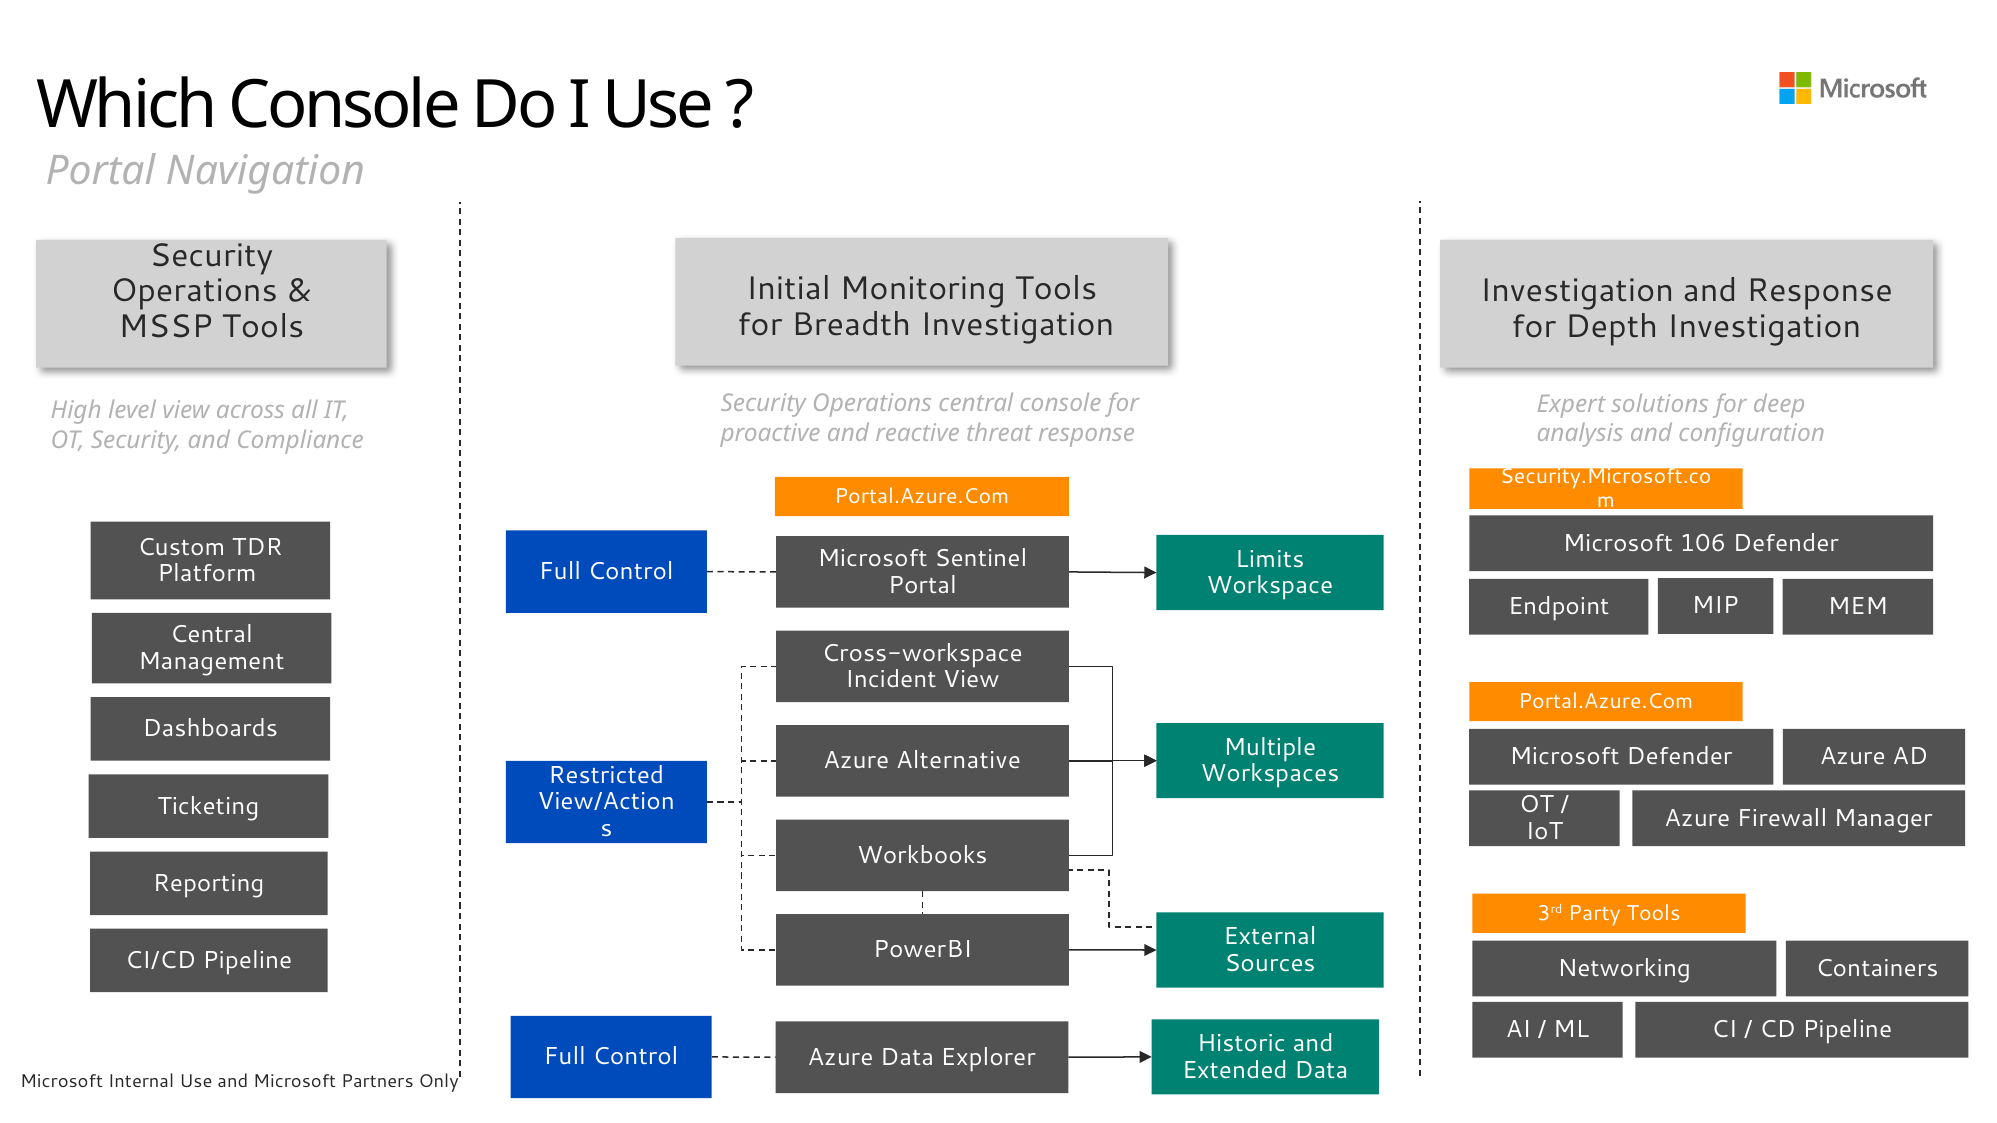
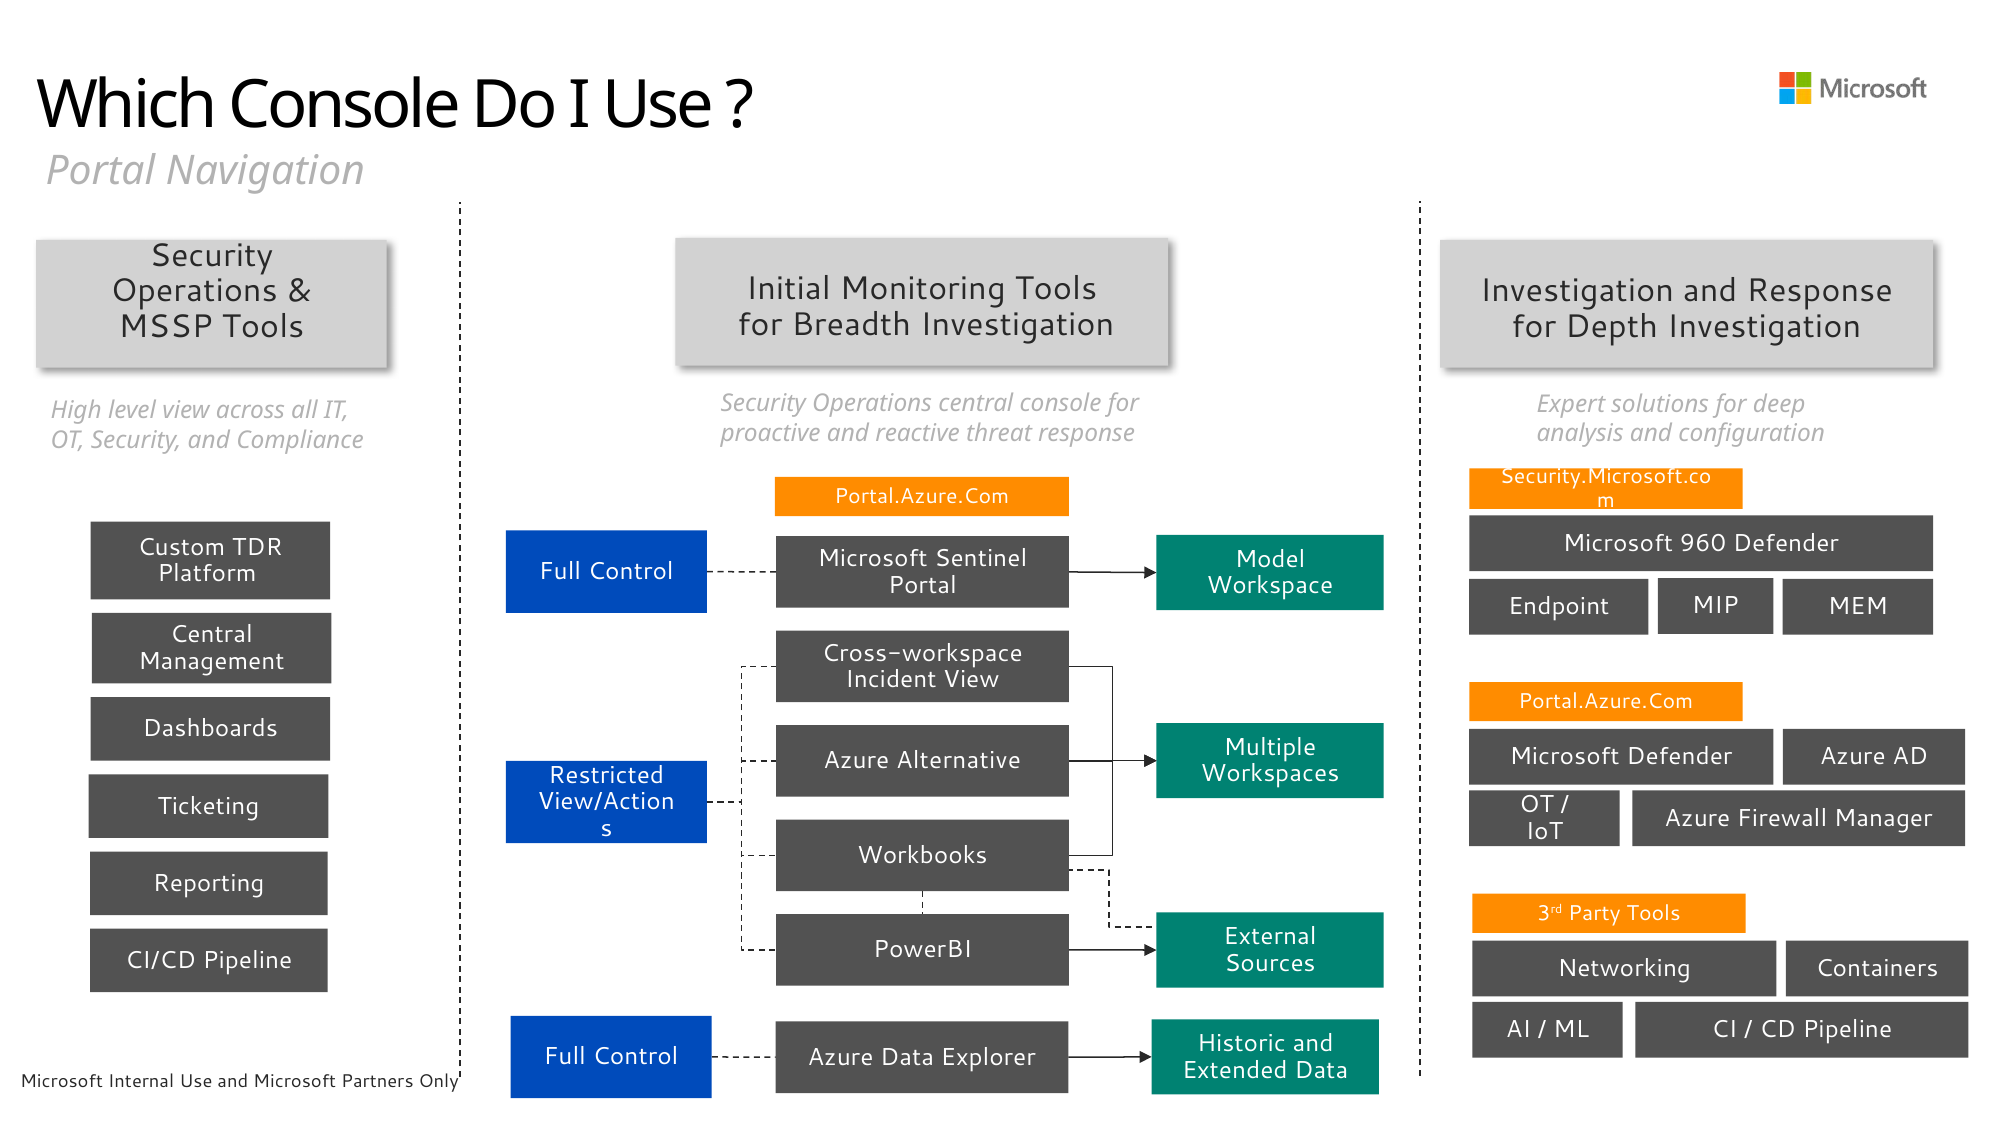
106: 106 -> 960 (1703, 543)
Limits: Limits -> Model (1270, 559)
